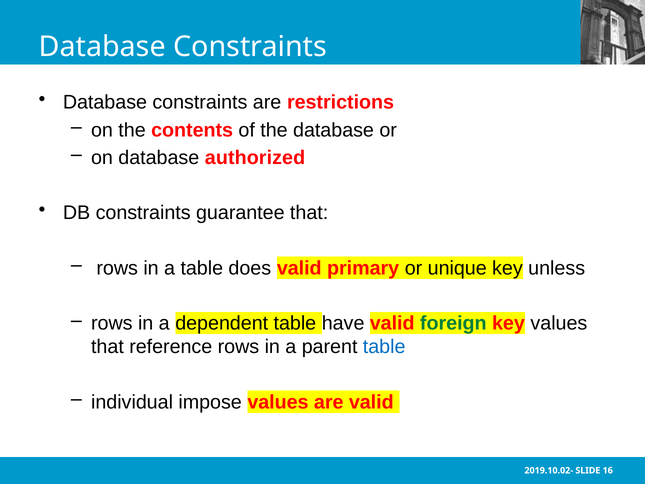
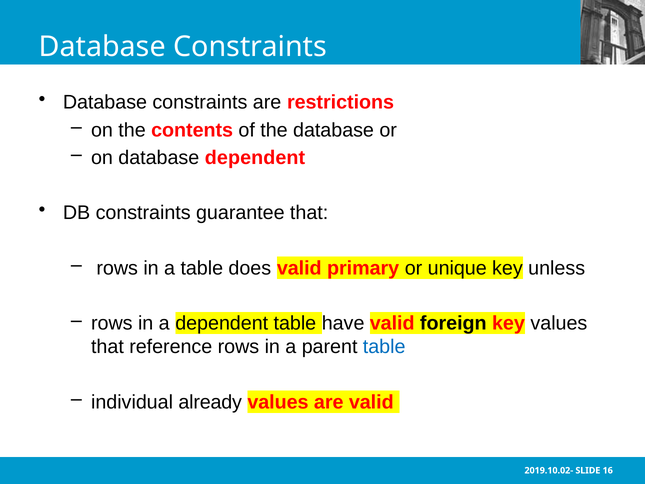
database authorized: authorized -> dependent (255, 158)
foreign colour: green -> black (453, 323)
impose: impose -> already (210, 402)
